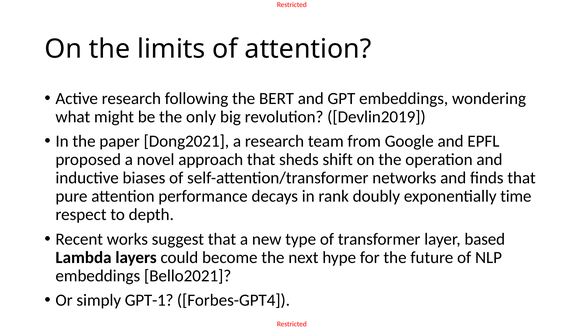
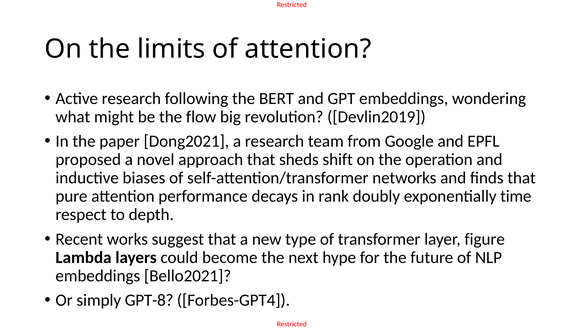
only: only -> flow (201, 117)
based: based -> figure (485, 239)
GPT-1: GPT-1 -> GPT-8 (149, 301)
